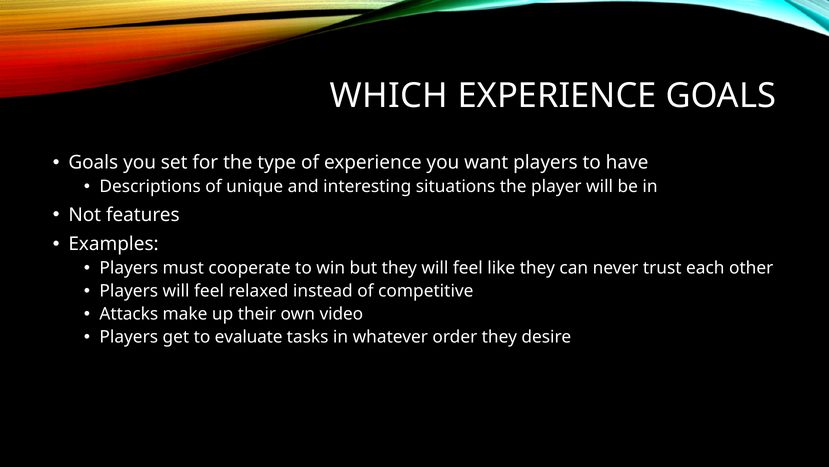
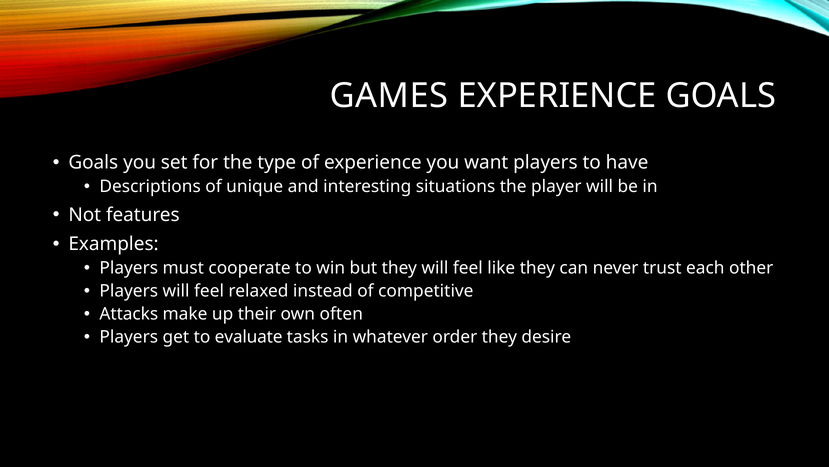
WHICH: WHICH -> GAMES (389, 96)
video: video -> often (341, 314)
